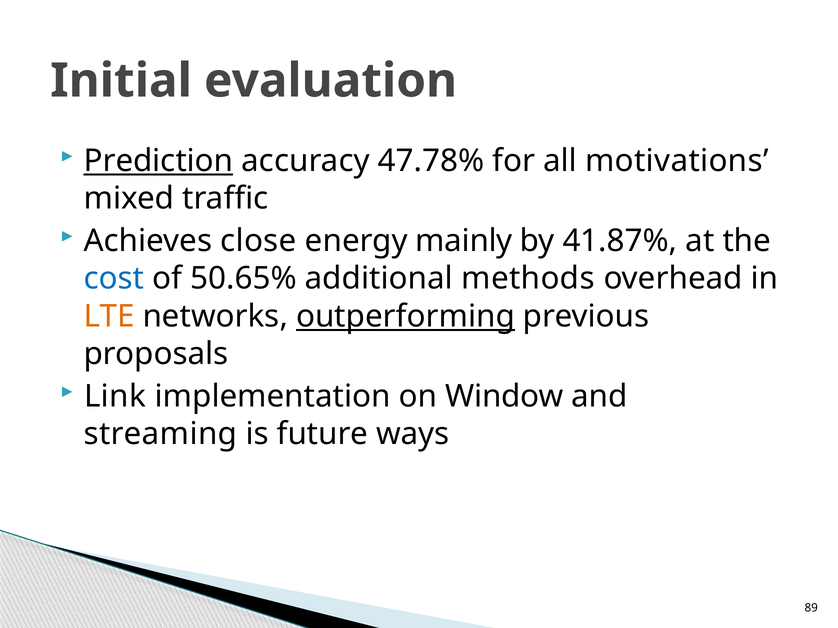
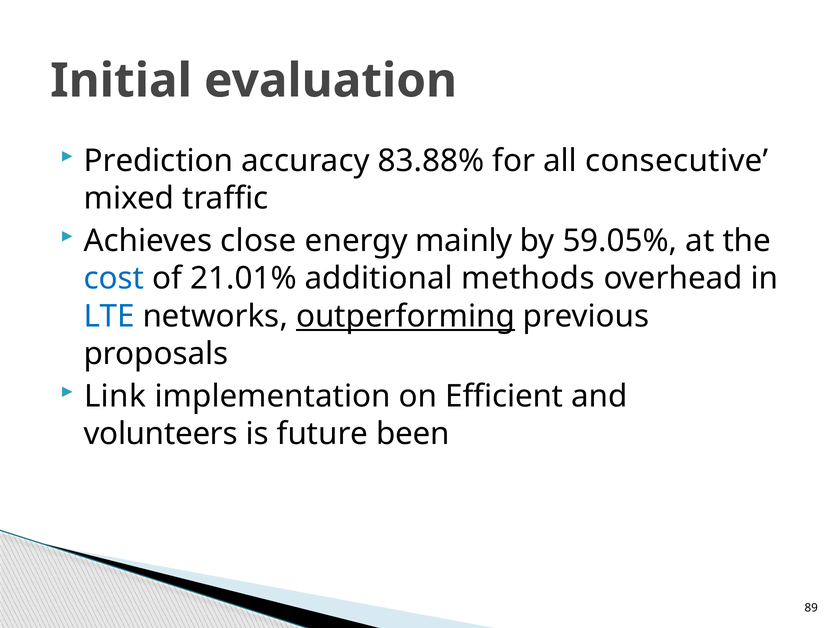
Prediction underline: present -> none (158, 161)
47.78%: 47.78% -> 83.88% (431, 161)
motivations: motivations -> consecutive (677, 161)
41.87%: 41.87% -> 59.05% (620, 241)
50.65%: 50.65% -> 21.01% (243, 279)
LTE colour: orange -> blue (109, 317)
Window: Window -> Efficient (504, 397)
streaming: streaming -> volunteers (161, 434)
ways: ways -> been (413, 434)
